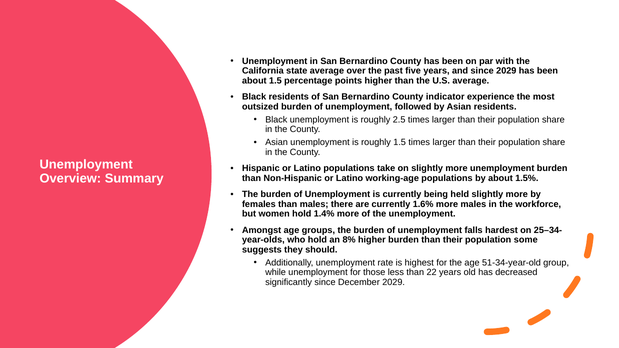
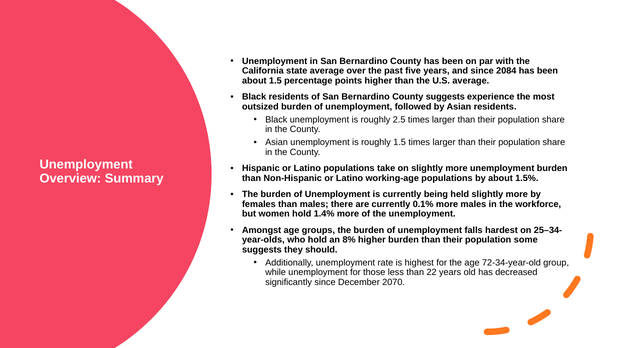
since 2029: 2029 -> 2084 (506, 71)
County indicator: indicator -> suggests (445, 97)
1.6%: 1.6% -> 0.1% (423, 204)
51-34-year-old: 51-34-year-old -> 72-34-year-old (511, 263)
December 2029: 2029 -> 2070 (394, 282)
